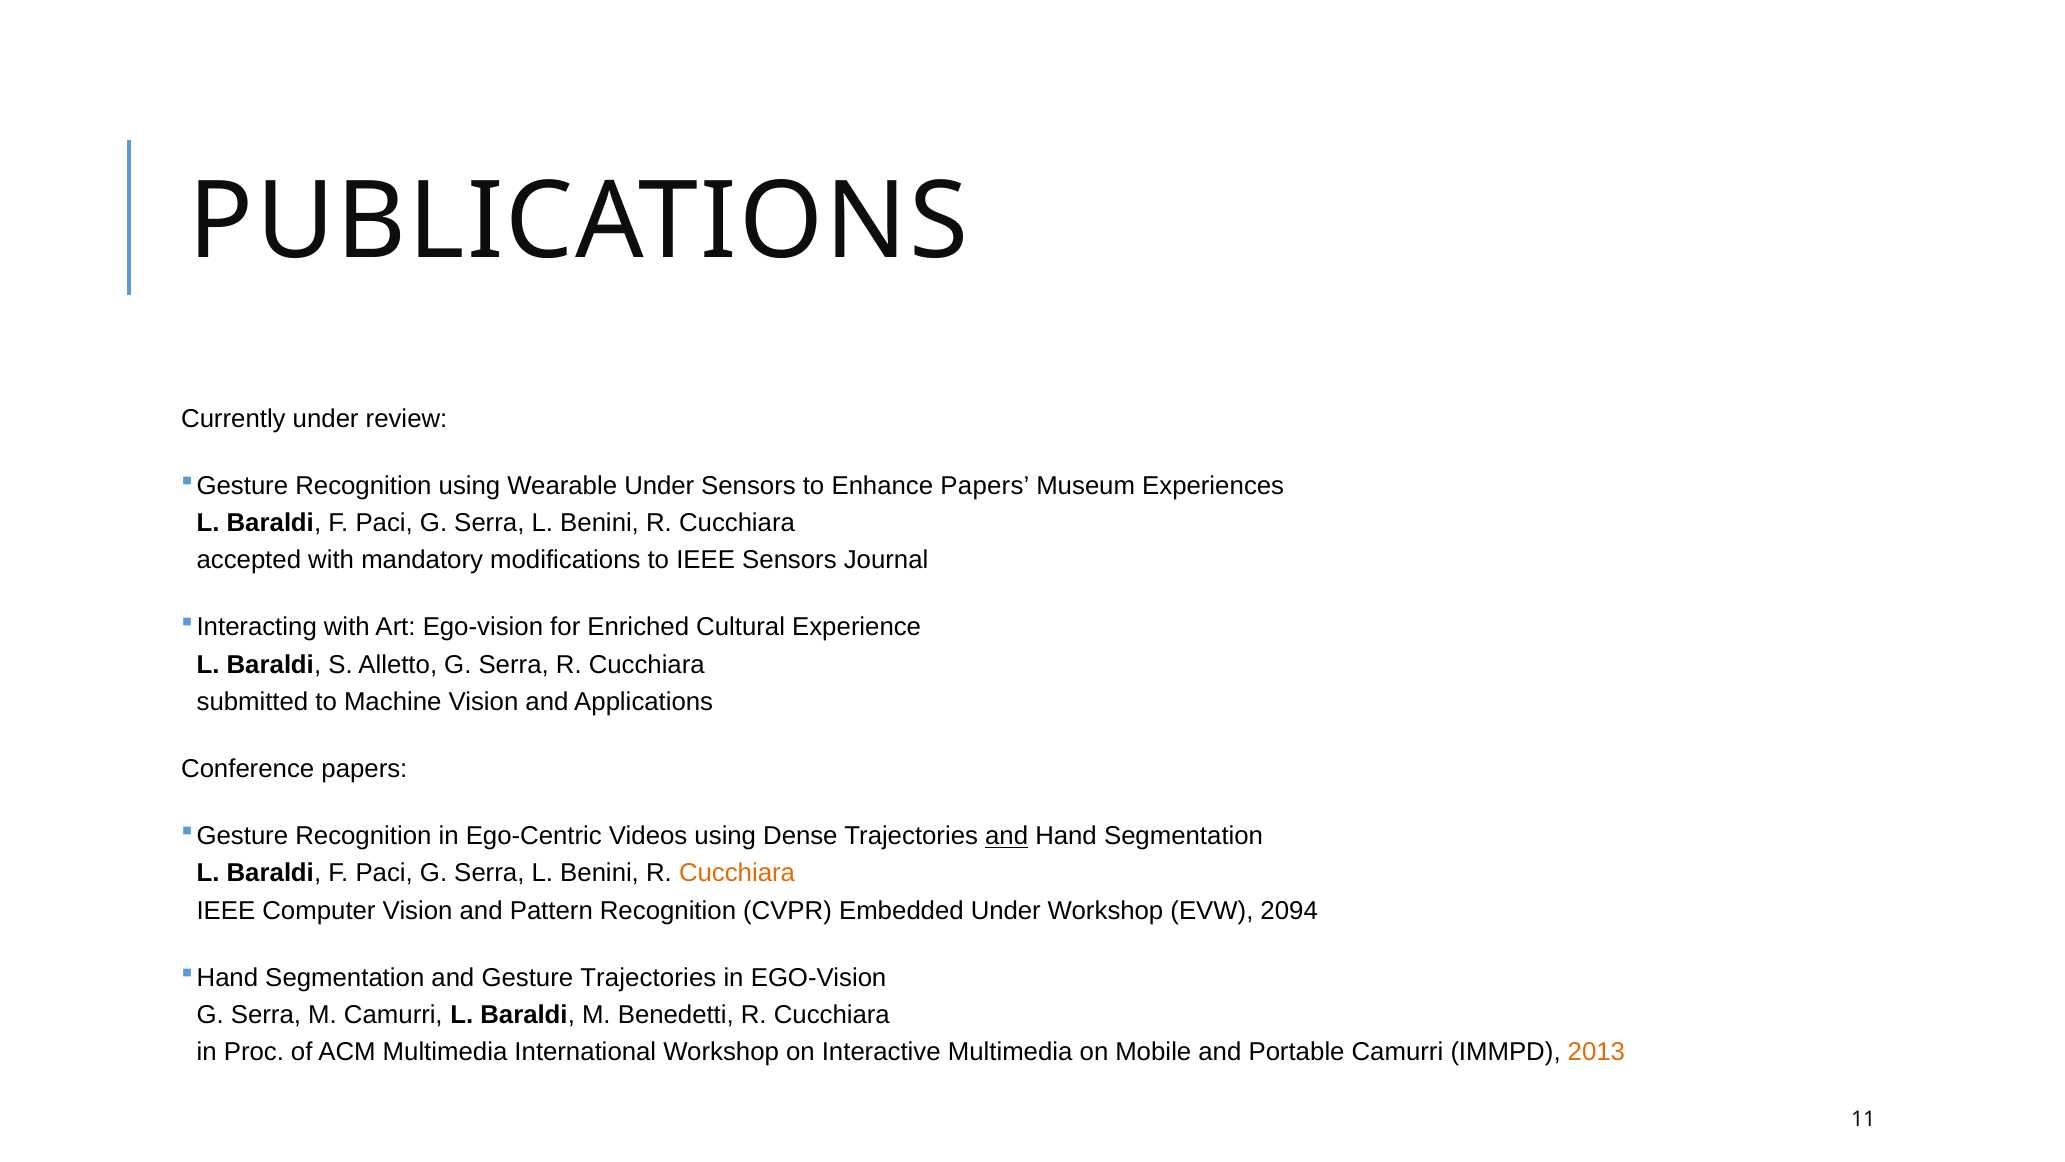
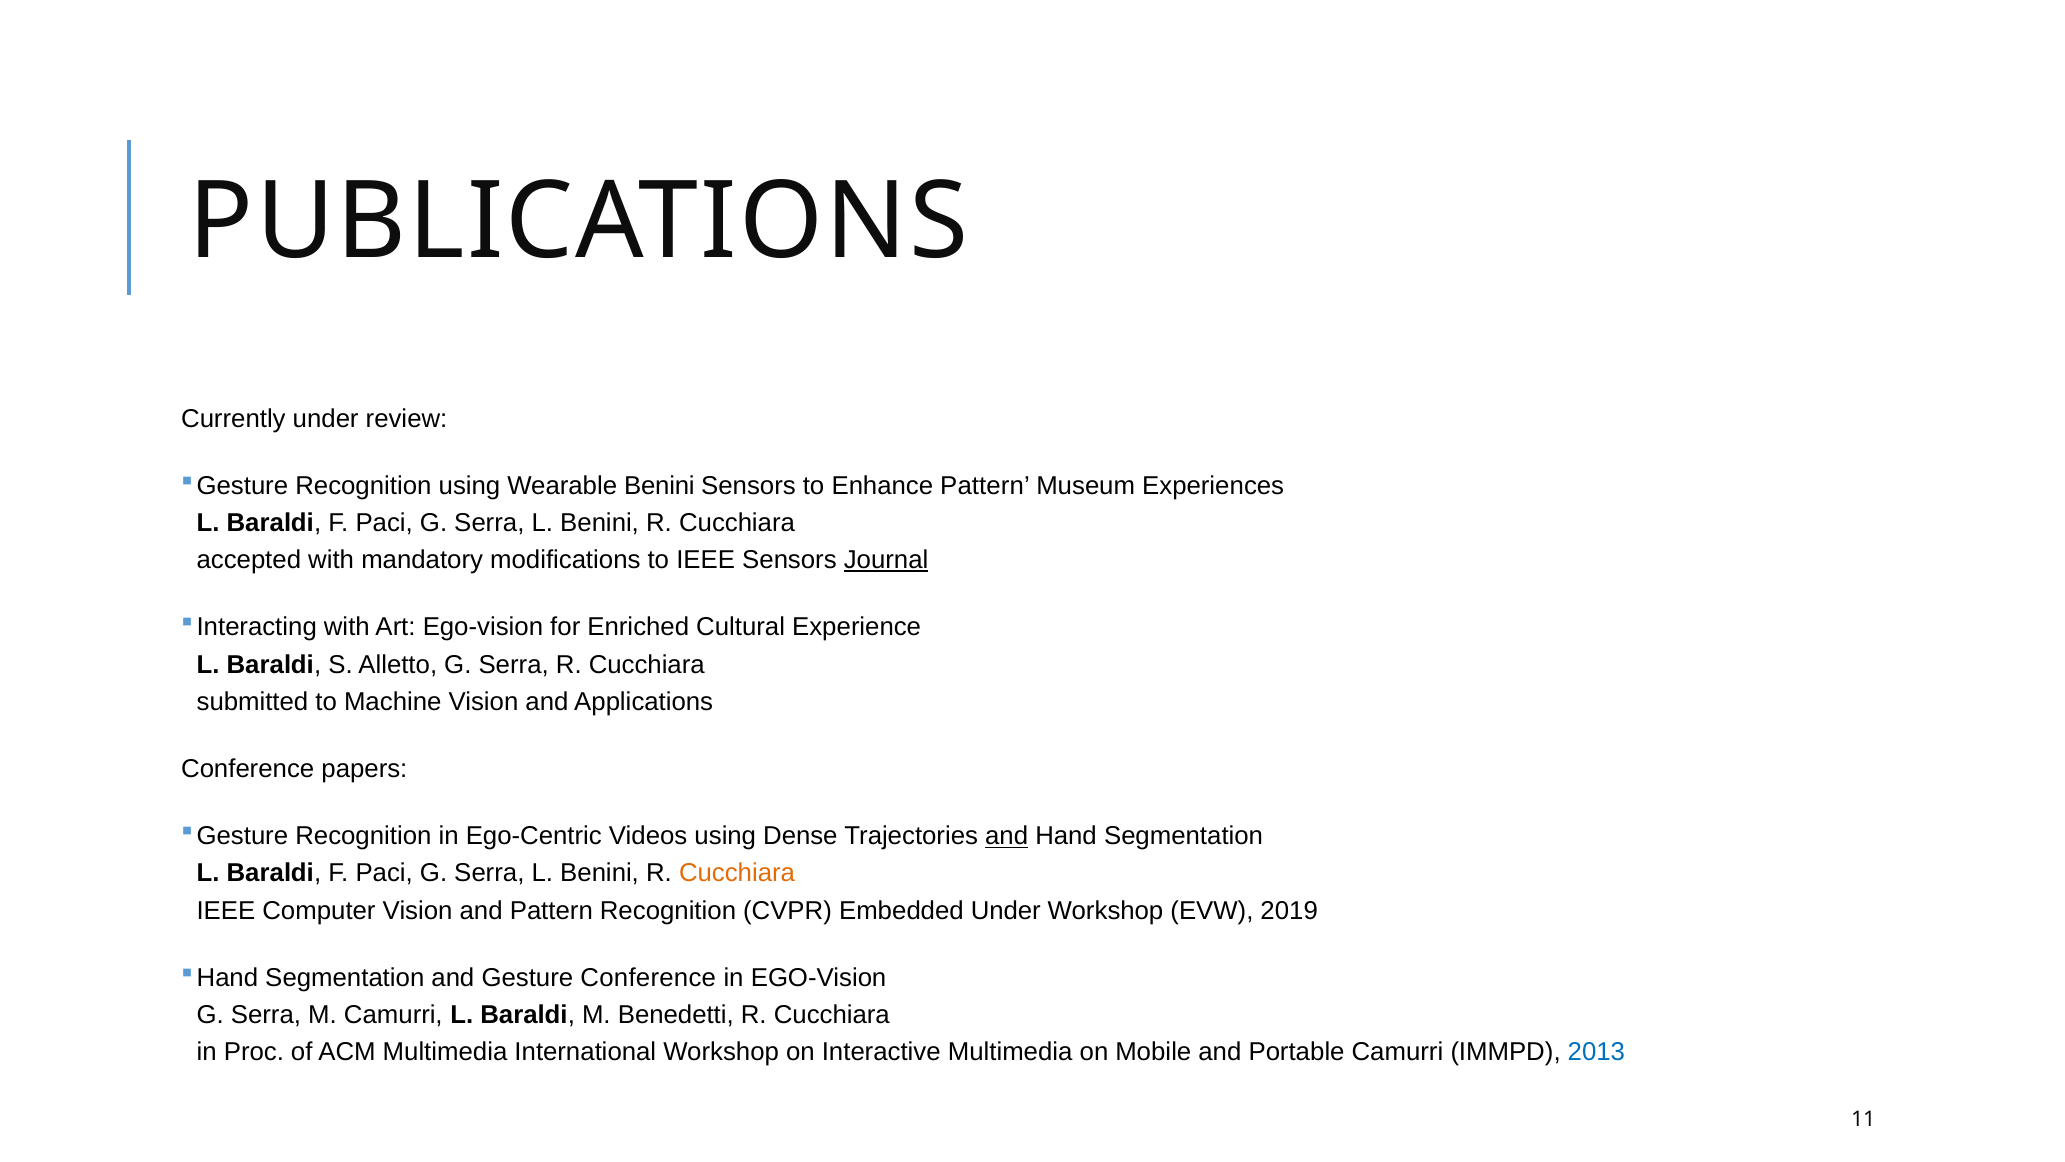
Wearable Under: Under -> Benini (659, 486)
Enhance Papers: Papers -> Pattern (985, 486)
Journal underline: none -> present (886, 560)
2094: 2094 -> 2019 (1289, 910)
Gesture Trajectories: Trajectories -> Conference (648, 977)
2013 colour: orange -> blue (1596, 1052)
